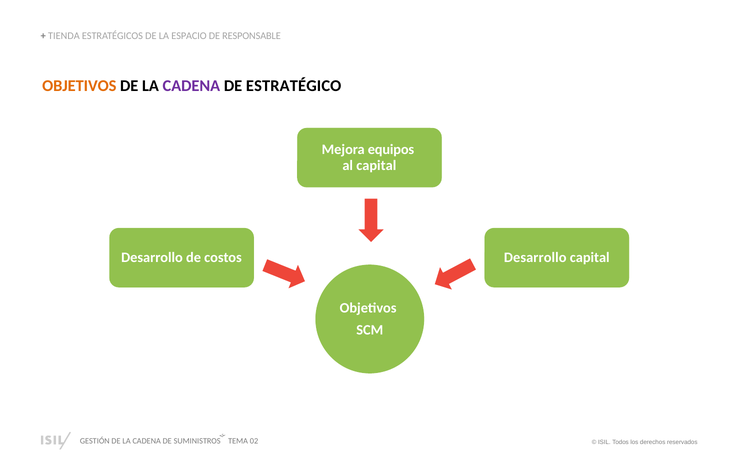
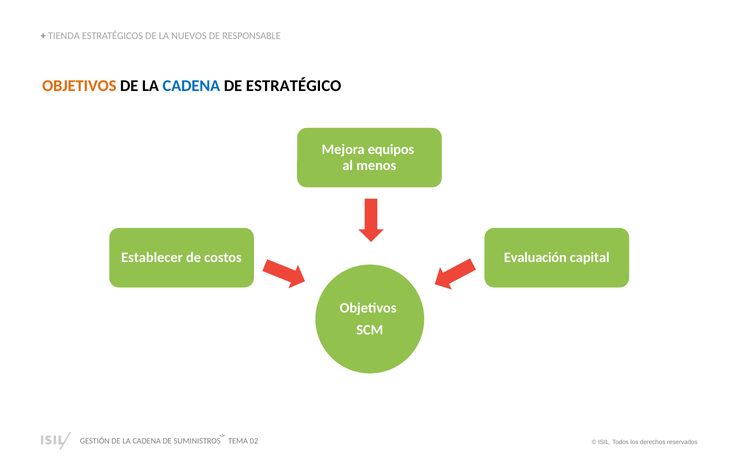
ESPACIO: ESPACIO -> NUEVOS (189, 36)
CADENA colour: purple -> blue (191, 86)
al capital: capital -> menos (376, 165)
Desarrollo: Desarrollo -> Establecer (152, 257)
costos Desarrollo: Desarrollo -> Evaluación (535, 257)
